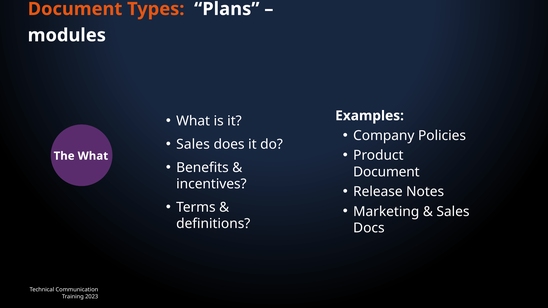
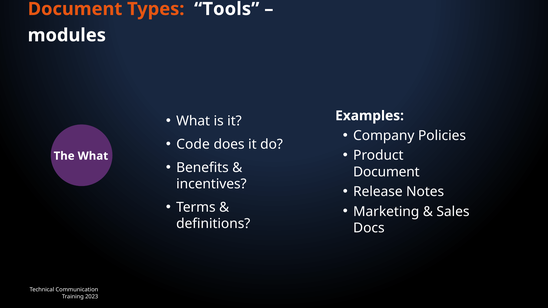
Plans: Plans -> Tools (227, 9)
Sales: Sales -> Code (193, 144)
